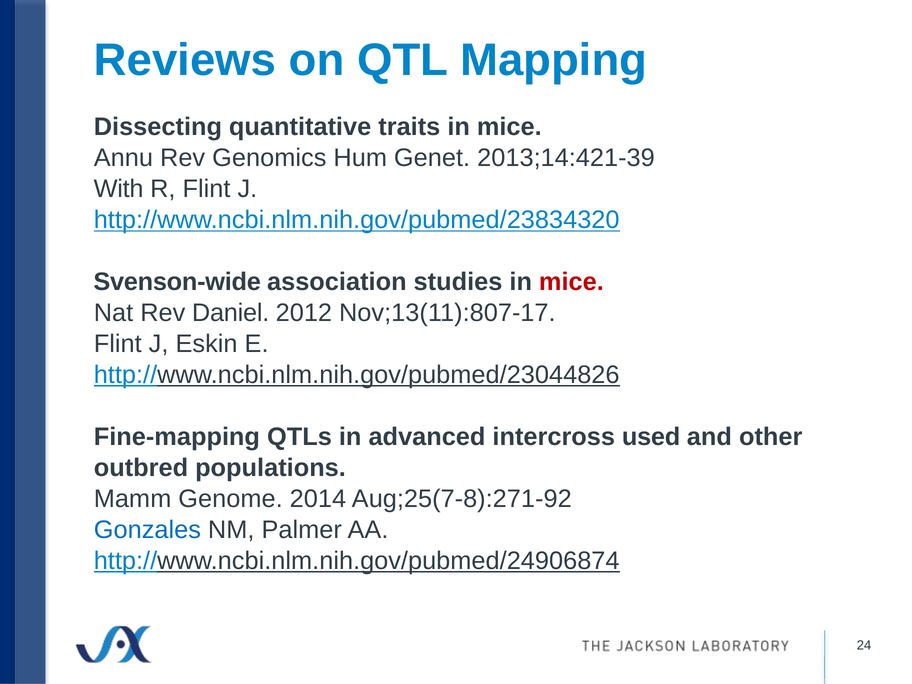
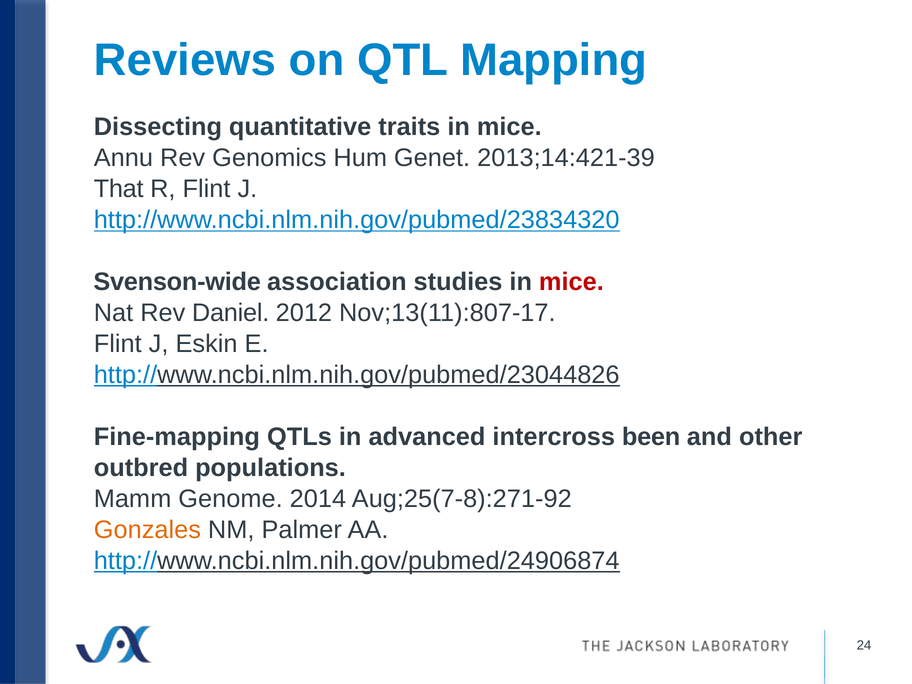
With: With -> That (119, 189)
used: used -> been (651, 437)
Gonzales colour: blue -> orange (147, 530)
